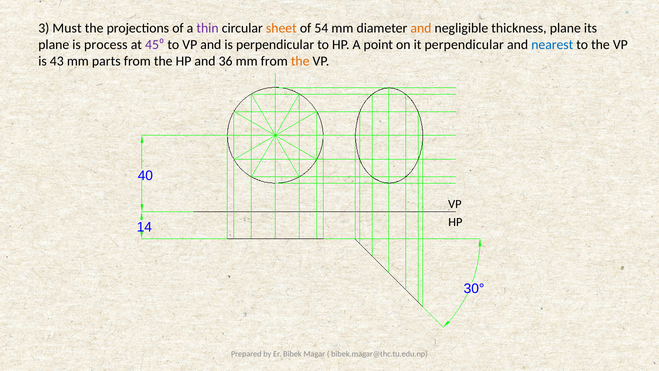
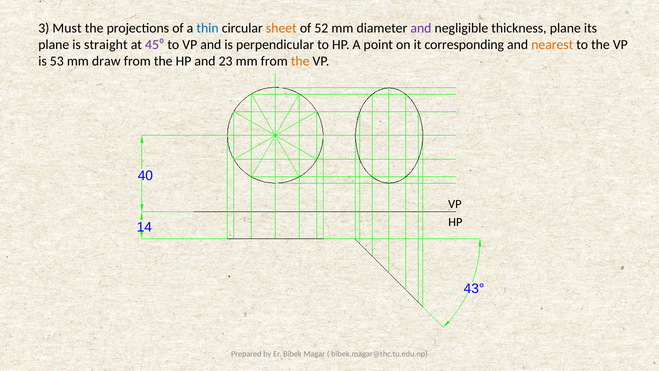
thin colour: purple -> blue (208, 28)
54: 54 -> 52 (321, 28)
and colour: orange -> purple (421, 28)
process: process -> straight (106, 45)
it perpendicular: perpendicular -> corresponding (464, 45)
nearest colour: blue -> orange (552, 45)
43: 43 -> 53 (57, 61)
parts: parts -> draw (106, 61)
36: 36 -> 23 (226, 61)
30°: 30° -> 43° (474, 288)
